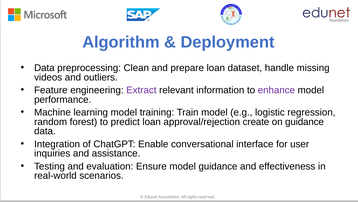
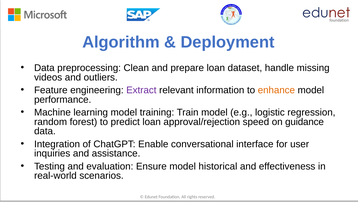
enhance colour: purple -> orange (276, 90)
create: create -> speed (256, 121)
model guidance: guidance -> historical (218, 166)
